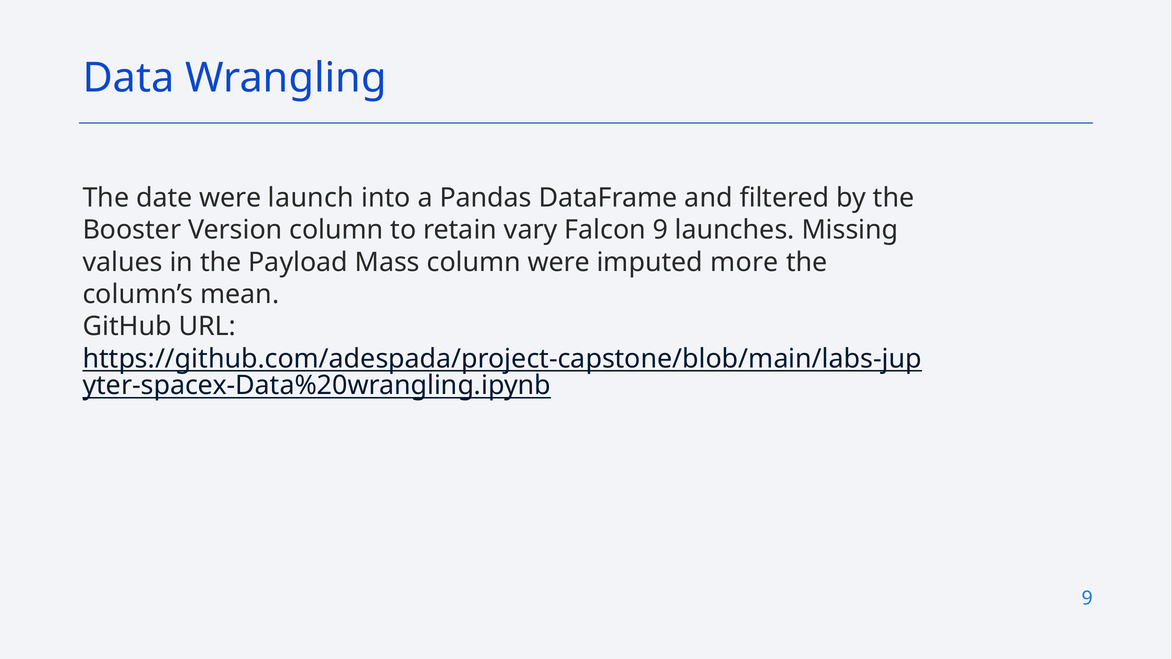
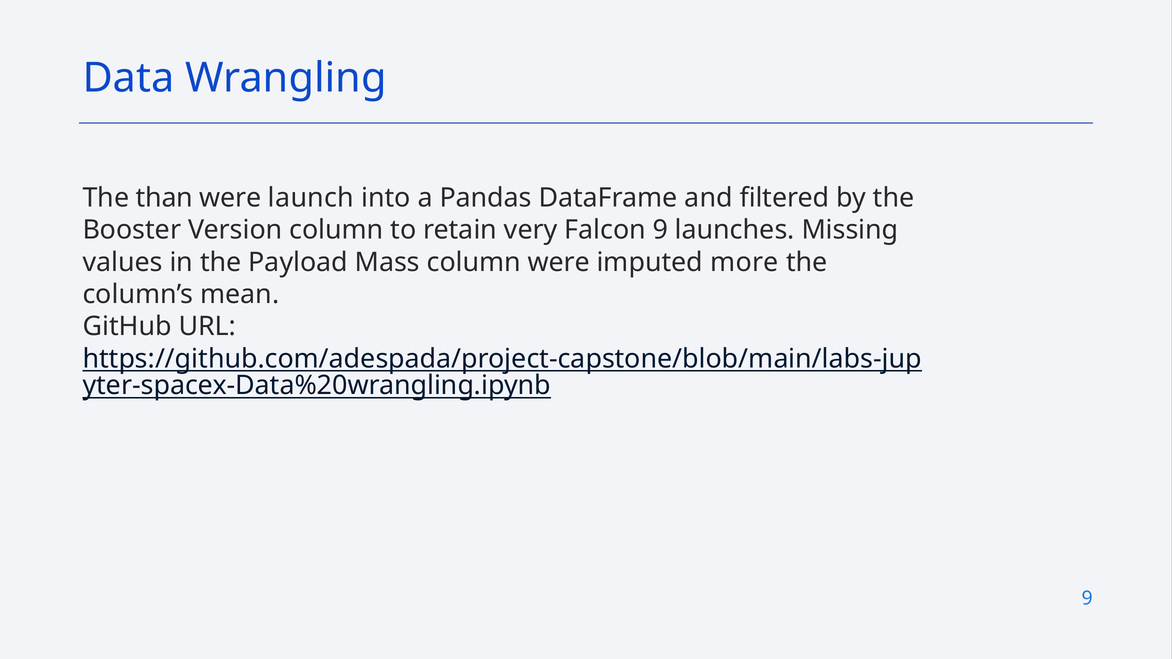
date: date -> than (164, 198)
vary: vary -> very (531, 230)
